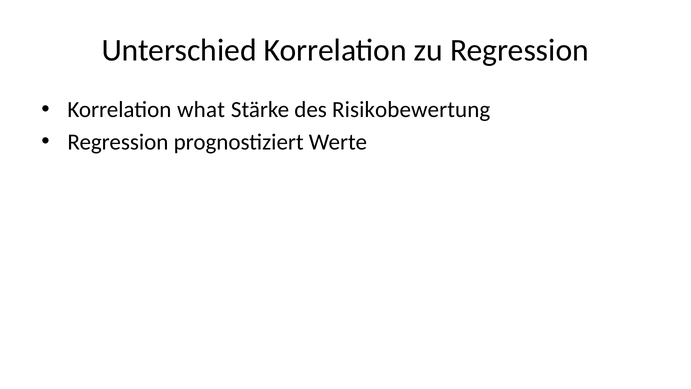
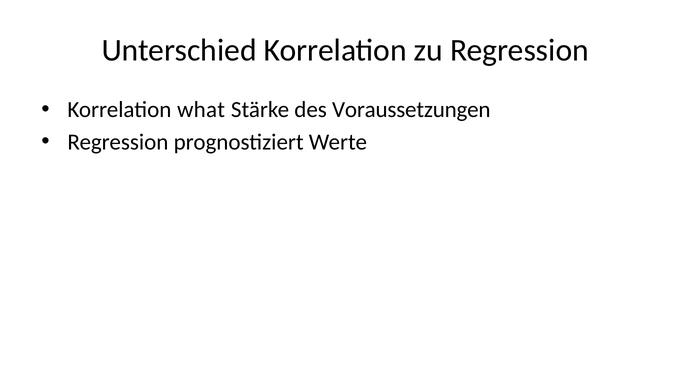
Risikobewertung: Risikobewertung -> Voraussetzungen (411, 110)
